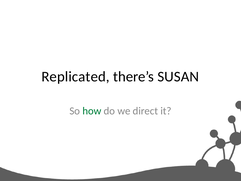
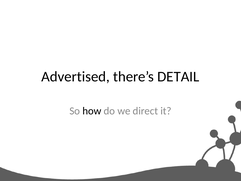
Replicated: Replicated -> Advertised (76, 77)
SUSAN: SUSAN -> DETAIL (178, 77)
how colour: green -> black (92, 111)
